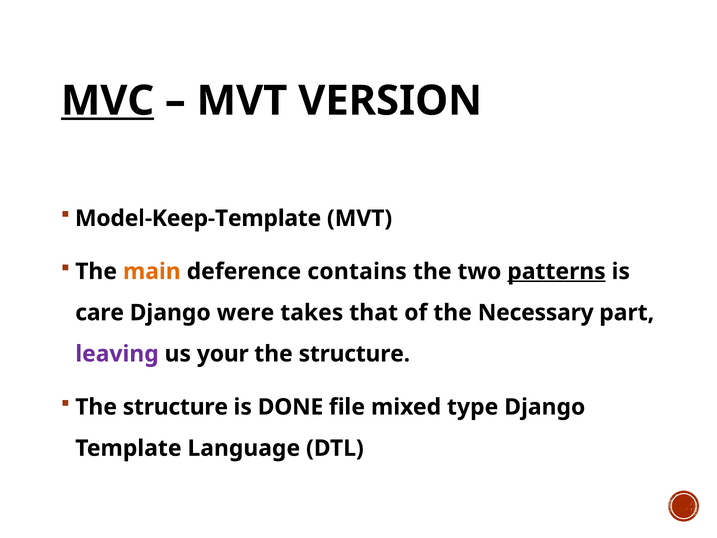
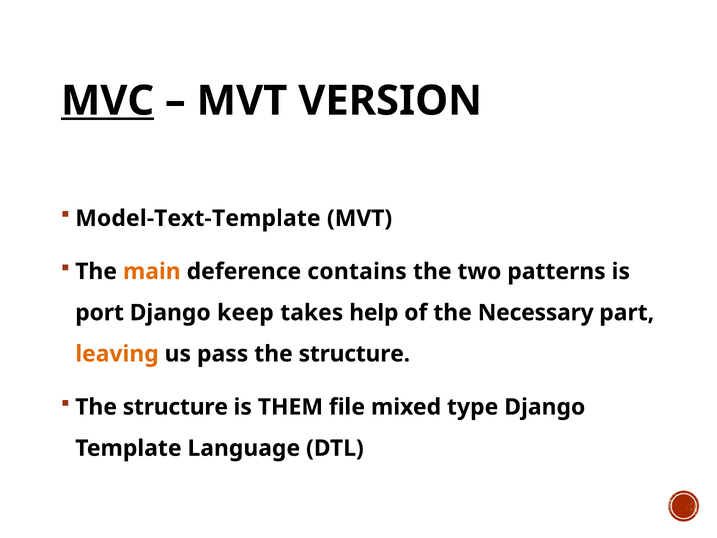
Model-Keep-Template: Model-Keep-Template -> Model-Text-Template (198, 218)
patterns underline: present -> none (557, 271)
care: care -> port (100, 313)
were: were -> keep (245, 313)
that: that -> help (374, 313)
leaving colour: purple -> orange (117, 354)
your: your -> pass (223, 354)
DONE: DONE -> THEM (290, 407)
